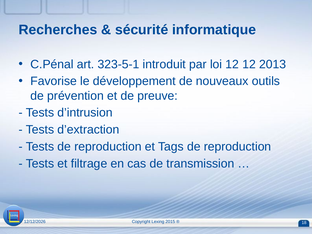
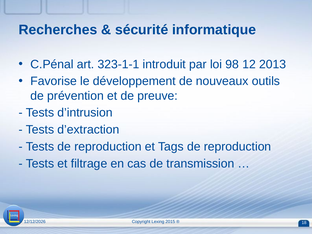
323-5-1: 323-5-1 -> 323-1-1 (119, 64)
loi 12: 12 -> 98 (232, 64)
